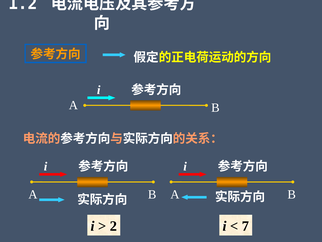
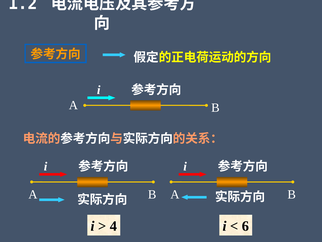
2: 2 -> 4 (113, 226)
7: 7 -> 6 (245, 226)
